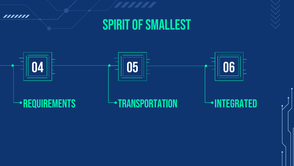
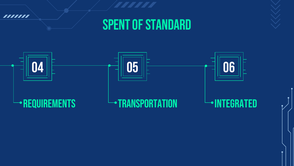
SPIRIT: SPIRIT -> SPENT (116, 25)
SMALLEST: SMALLEST -> STANDARD (168, 25)
